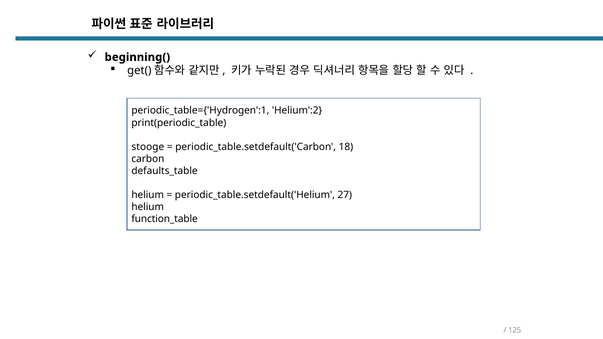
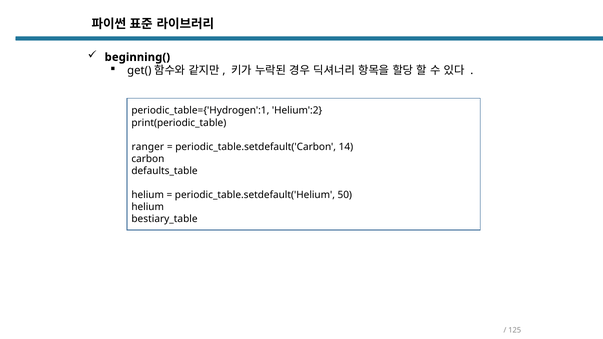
stooge: stooge -> ranger (148, 147)
18: 18 -> 14 (346, 147)
27: 27 -> 50 (345, 195)
function_table: function_table -> bestiary_table (165, 219)
